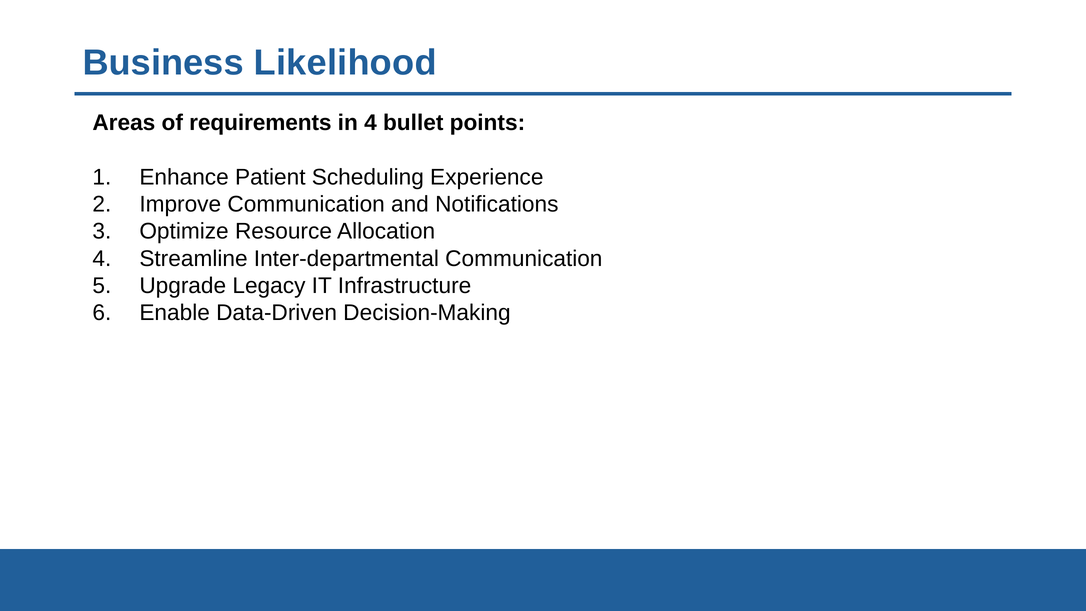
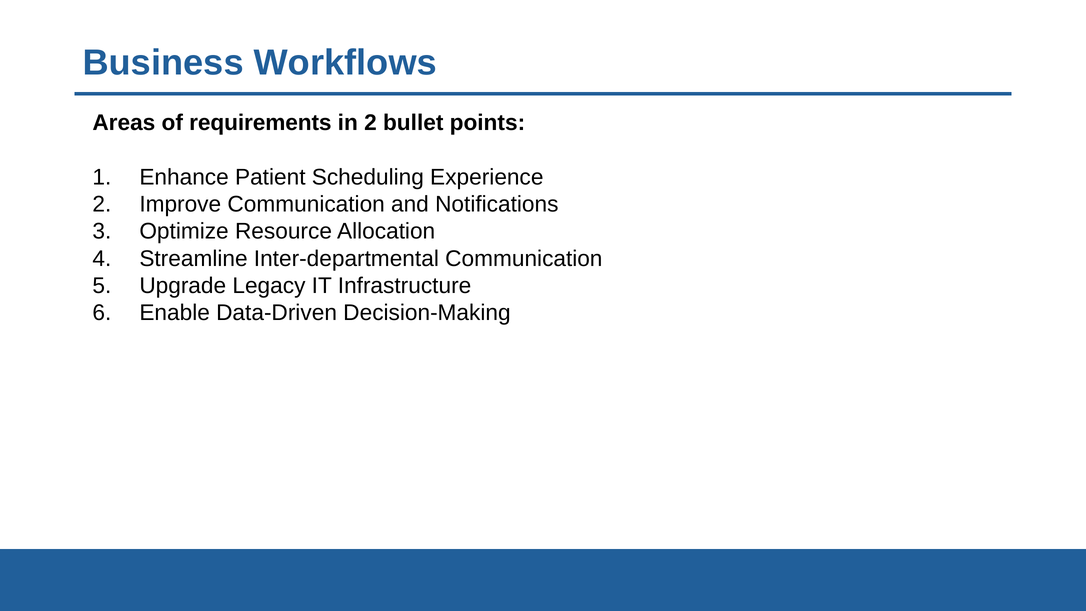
Likelihood: Likelihood -> Workflows (345, 63)
in 4: 4 -> 2 (370, 123)
